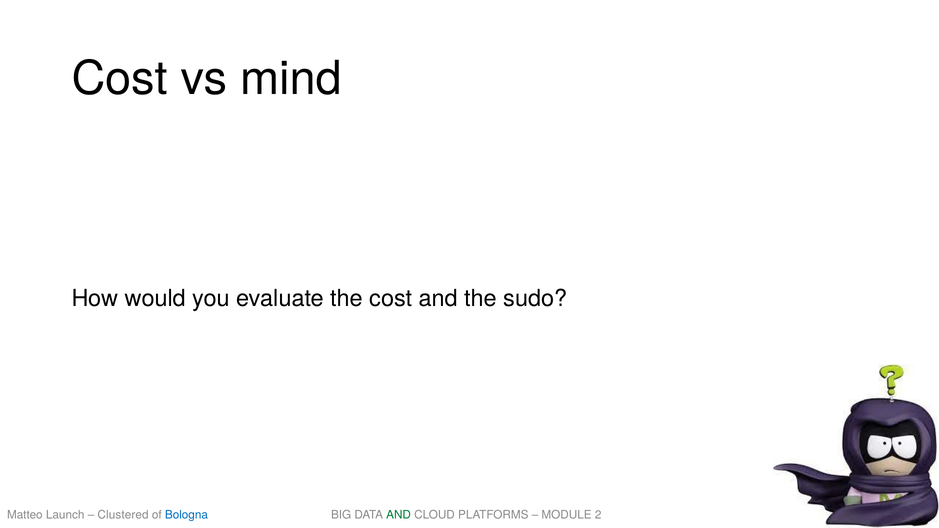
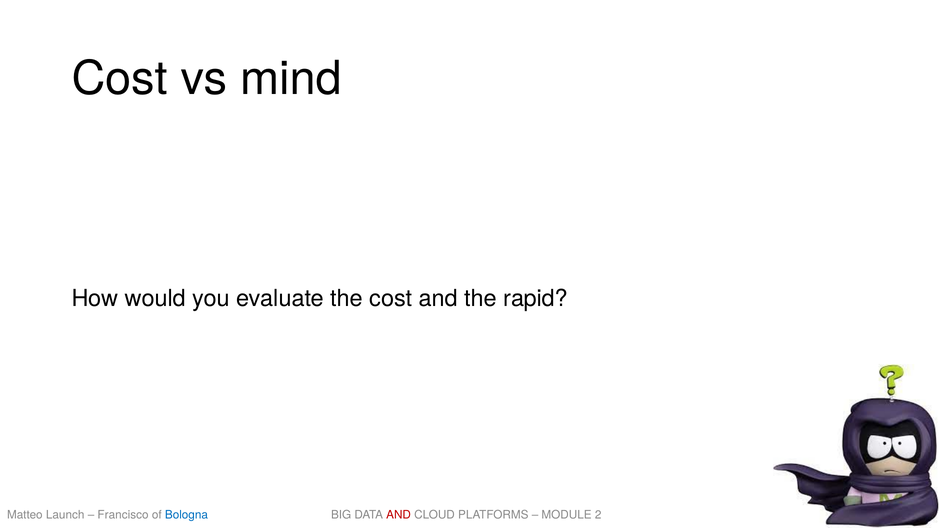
sudo: sudo -> rapid (536, 298)
Clustered: Clustered -> Francisco (123, 515)
AND colour: green -> red (399, 515)
